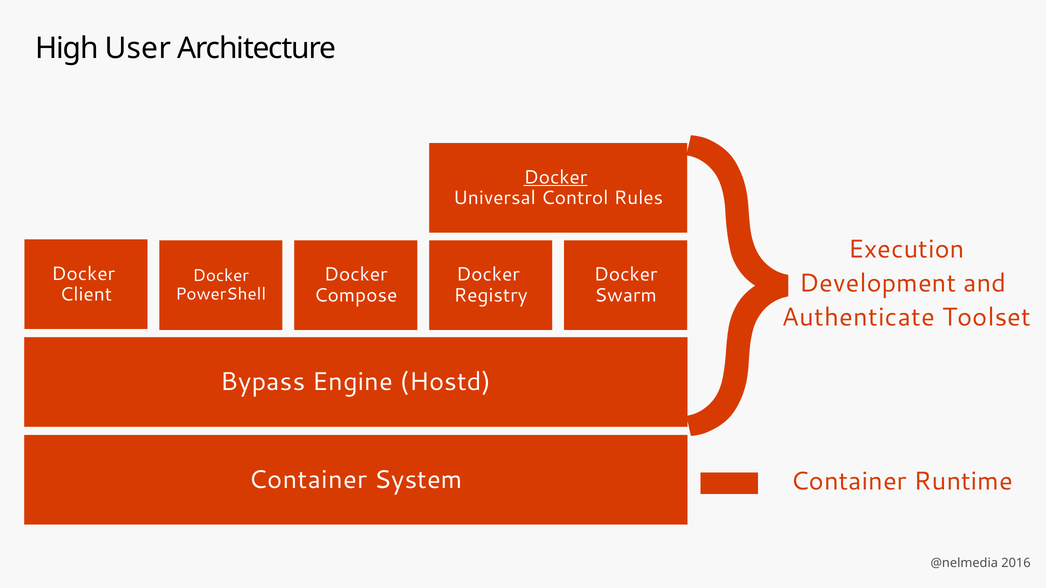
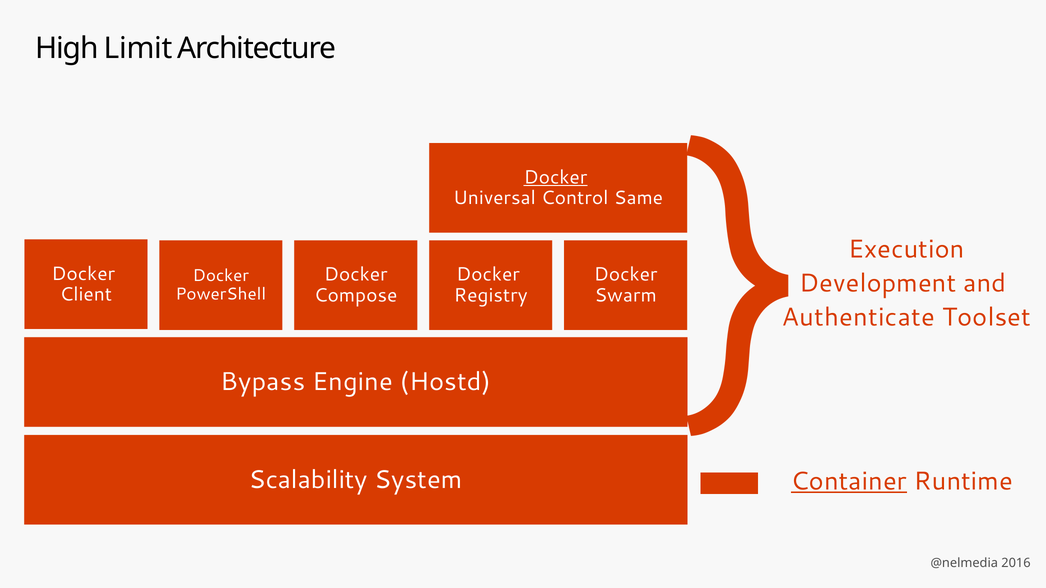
User: User -> Limit (138, 49)
Rules: Rules -> Same (638, 198)
Container: Container -> Scalability (308, 480)
Container underline: none -> present (849, 482)
